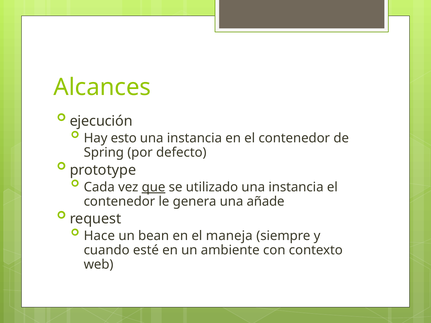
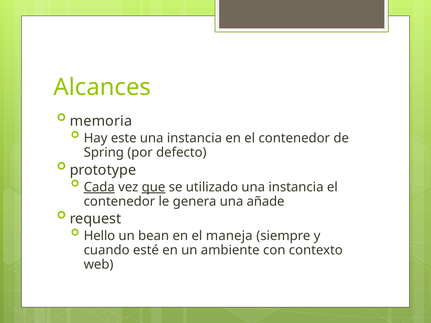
ejecución: ejecución -> memoria (101, 121)
esto: esto -> este (124, 138)
Cada underline: none -> present (99, 187)
Hace: Hace -> Hello (99, 236)
